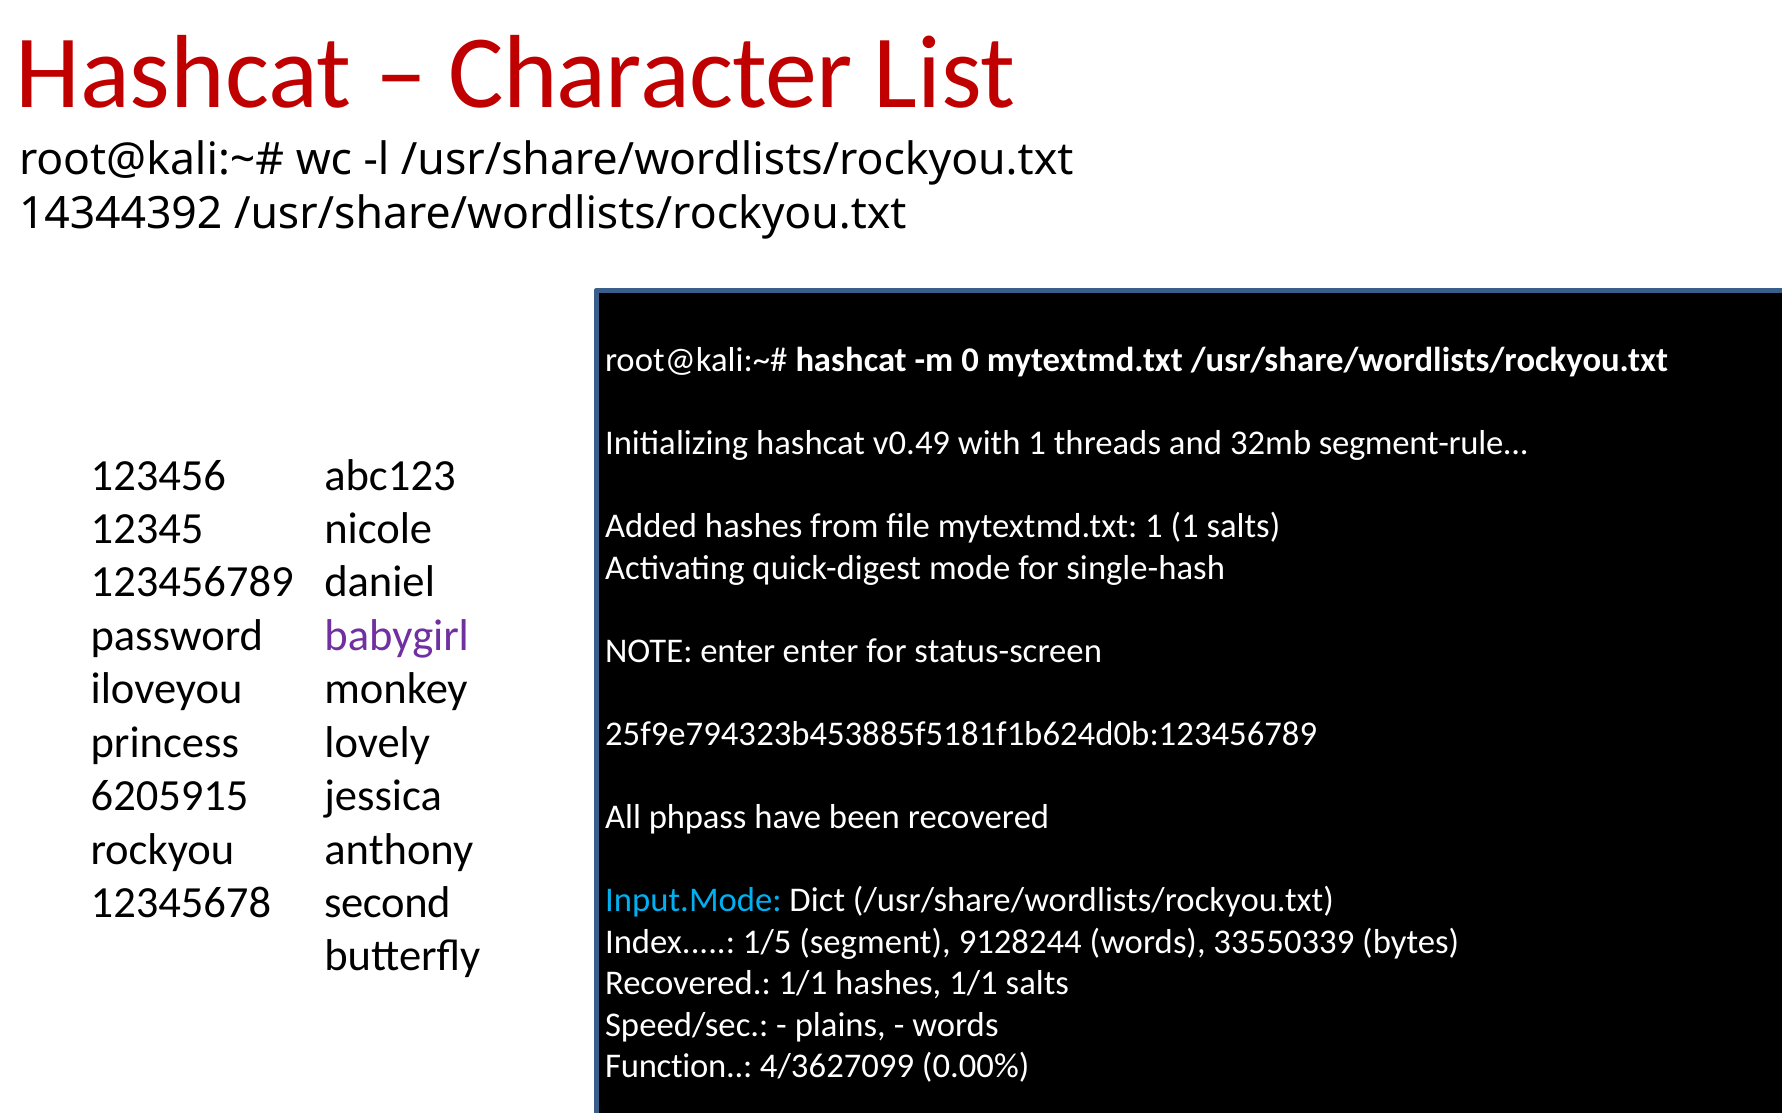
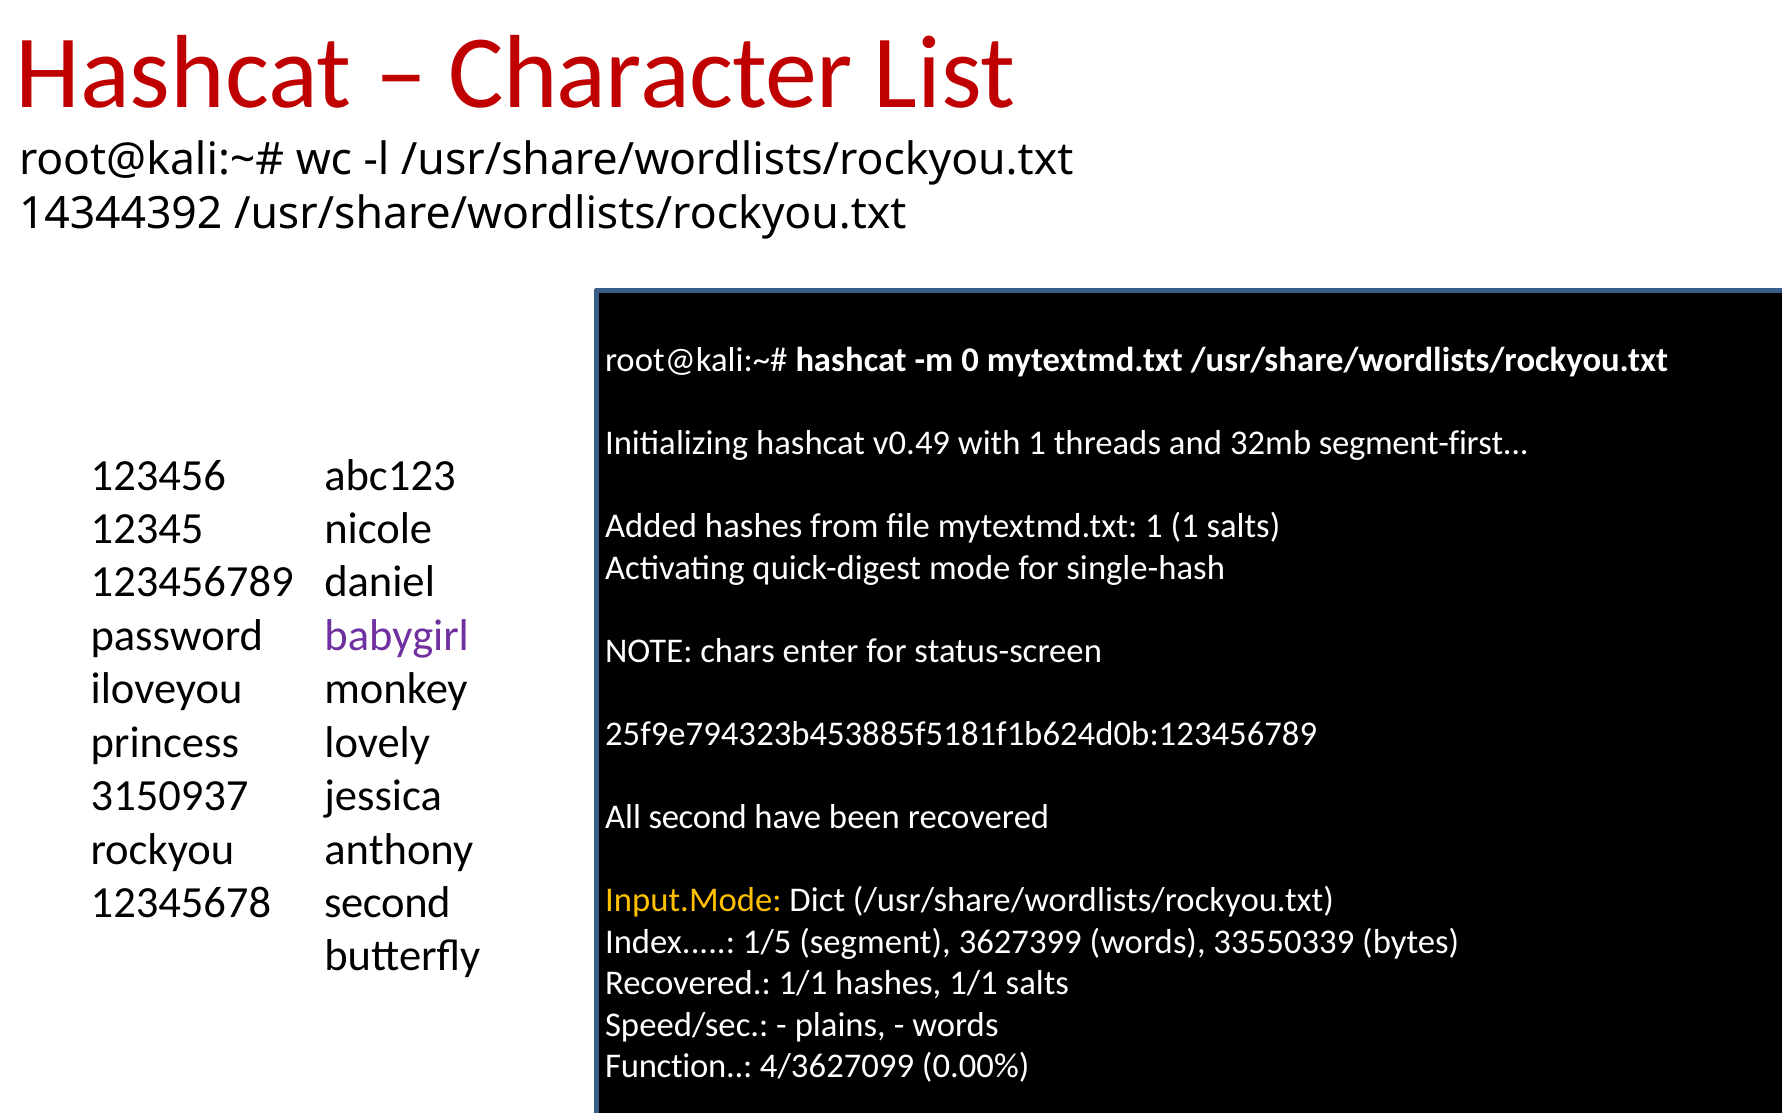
segment-rule: segment-rule -> segment-first (1424, 443)
NOTE enter: enter -> chars (738, 651)
6205915: 6205915 -> 3150937 (170, 796)
All phpass: phpass -> second (698, 818)
Input.Mode colour: light blue -> yellow (693, 901)
9128244: 9128244 -> 3627399 (1020, 942)
